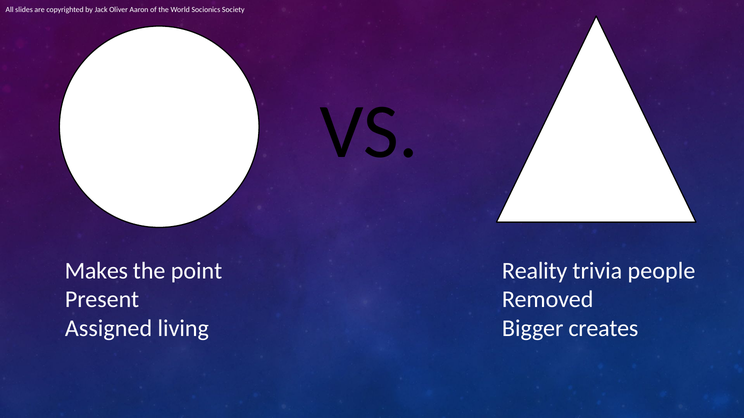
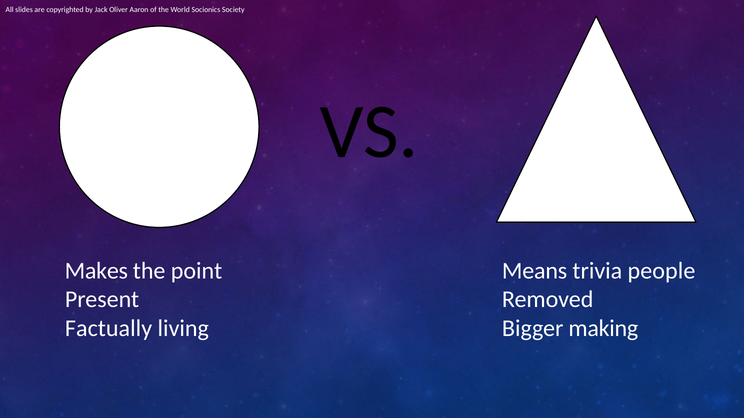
Reality: Reality -> Means (535, 271)
Assigned: Assigned -> Factually (109, 329)
creates: creates -> making (603, 329)
